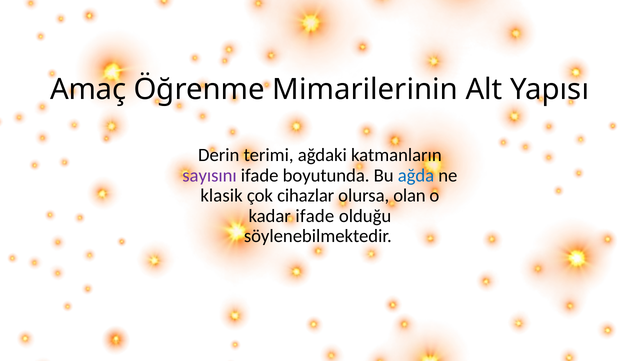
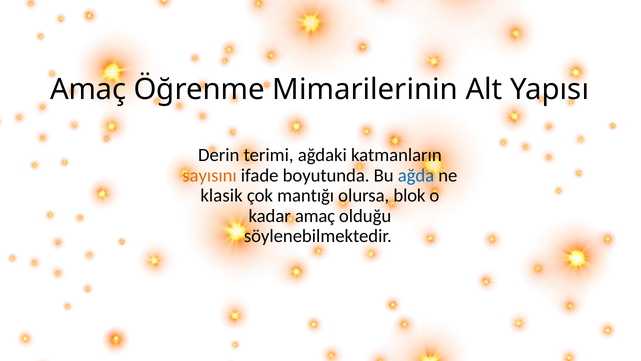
sayısını colour: purple -> orange (210, 175)
cihazlar: cihazlar -> mantığı (306, 195)
olan: olan -> blok (409, 195)
kadar ifade: ifade -> amaç (315, 216)
